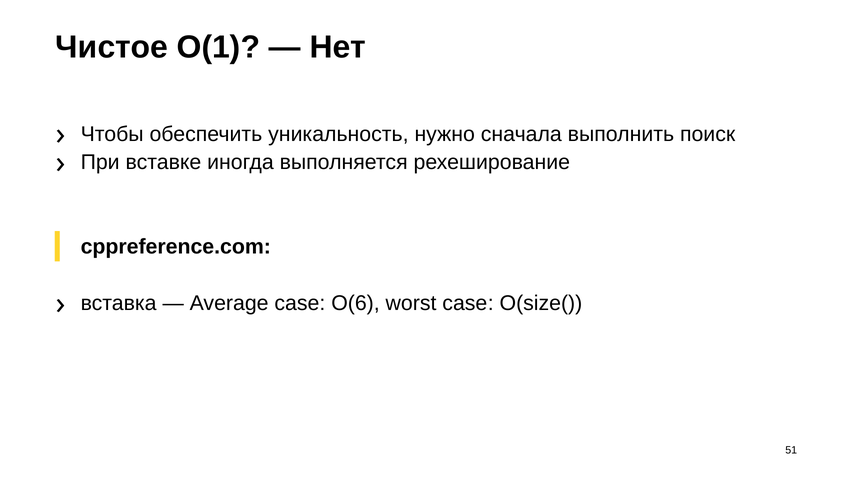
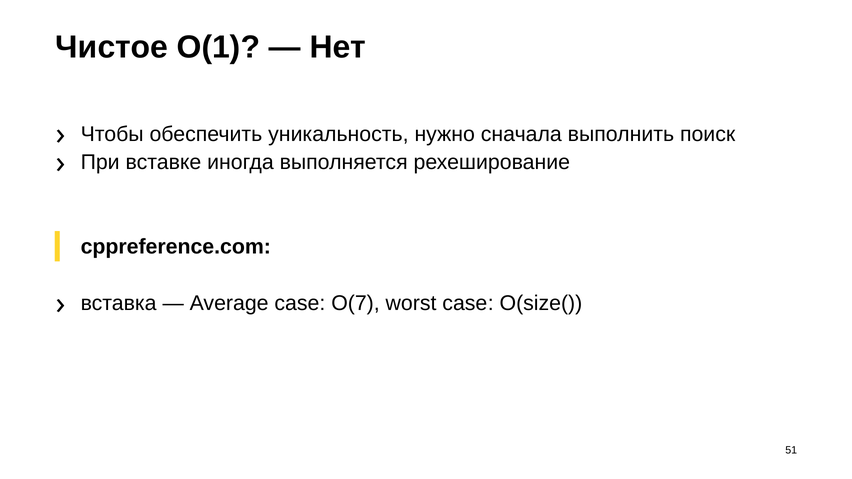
O(6: O(6 -> O(7 (355, 303)
